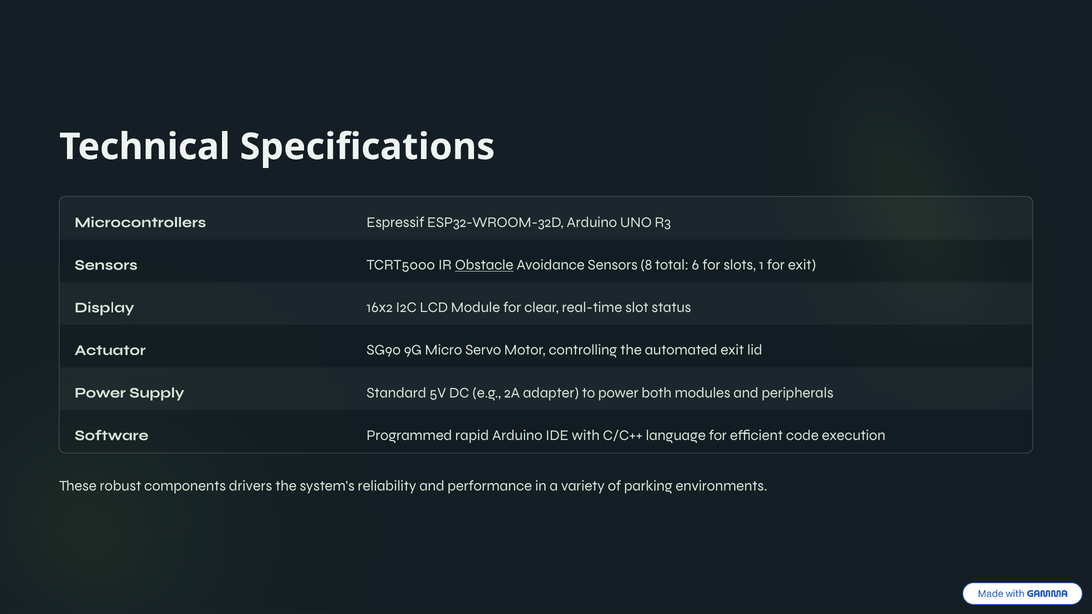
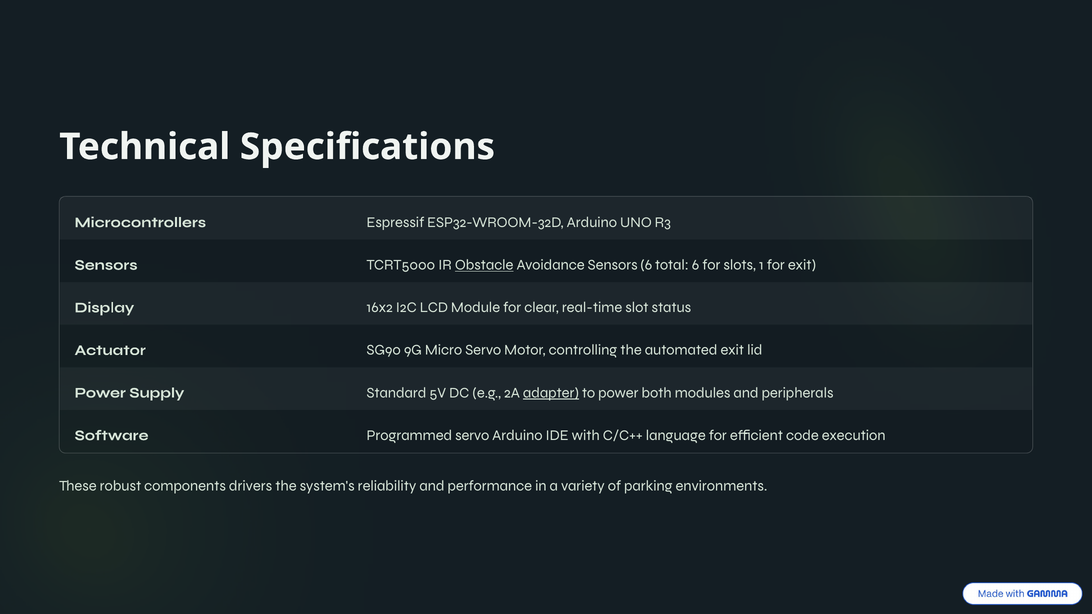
Sensors 8: 8 -> 6 (646, 265)
adapter underline: none -> present (551, 393)
Programmed rapid: rapid -> servo (472, 435)
